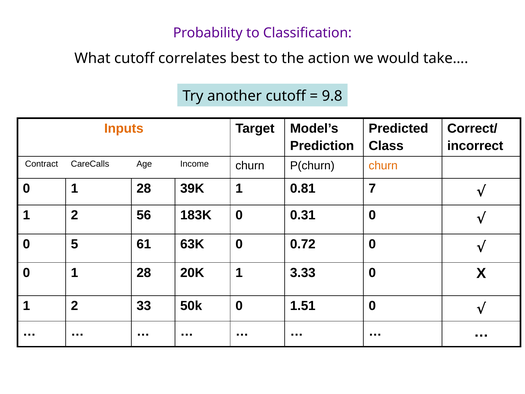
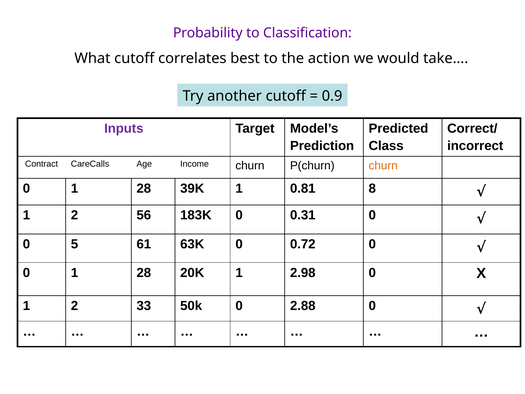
9.8: 9.8 -> 0.9 (332, 96)
Inputs colour: orange -> purple (124, 128)
7: 7 -> 8 (372, 188)
3.33: 3.33 -> 2.98 (303, 273)
1.51: 1.51 -> 2.88 (303, 306)
